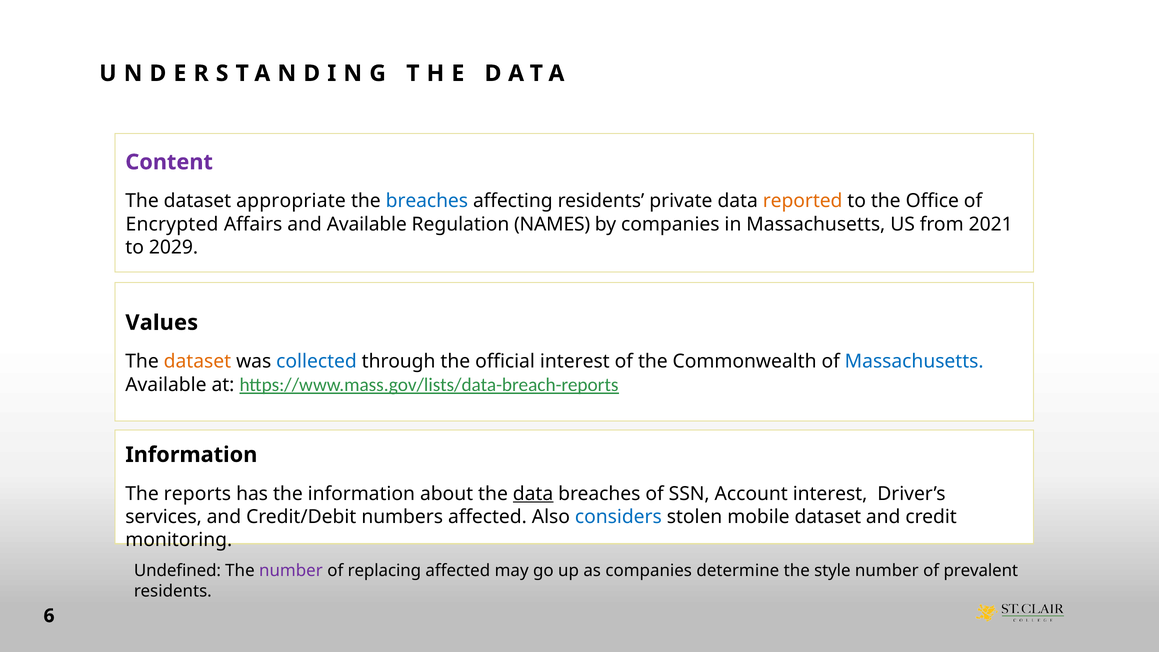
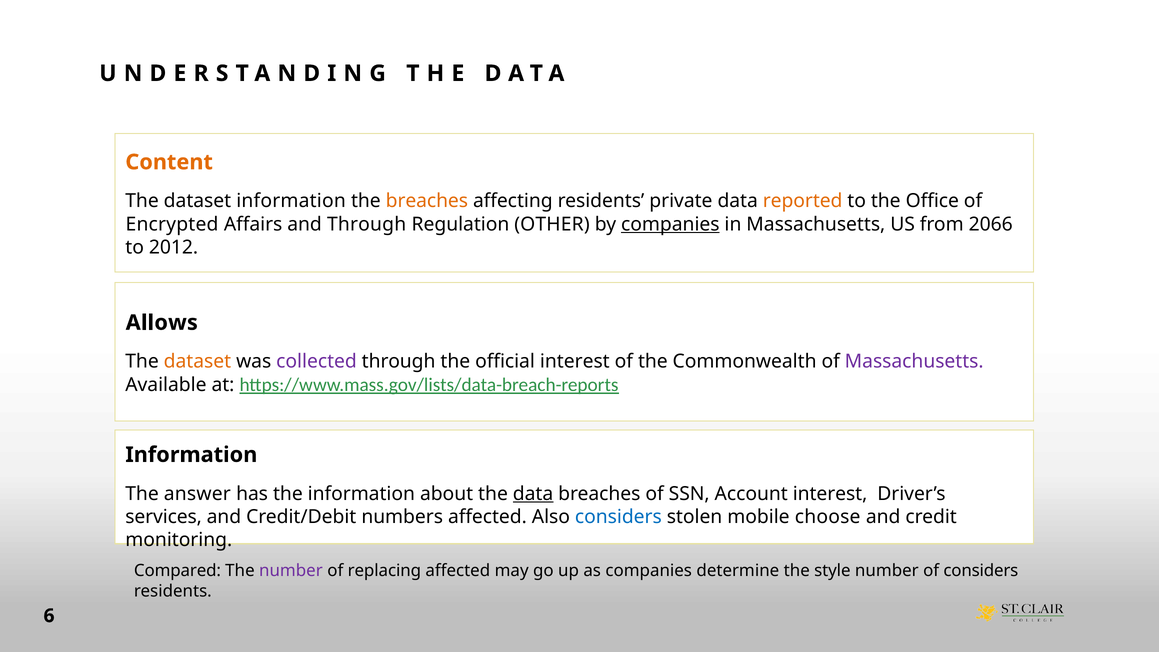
Content colour: purple -> orange (169, 162)
dataset appropriate: appropriate -> information (291, 201)
breaches colour: blue -> orange (427, 201)
and Available: Available -> Through (367, 224)
NAMES: NAMES -> OTHER (552, 224)
companies underline: none -> present (670, 224)
2021: 2021 -> 2066 (991, 224)
2029: 2029 -> 2012 (174, 247)
Values: Values -> Allows (162, 323)
collected colour: blue -> purple (317, 362)
Massachusetts colour: blue -> purple (914, 362)
reports: reports -> answer (197, 494)
mobile dataset: dataset -> choose (828, 517)
Undefined: Undefined -> Compared (177, 571)
of prevalent: prevalent -> considers (981, 571)
